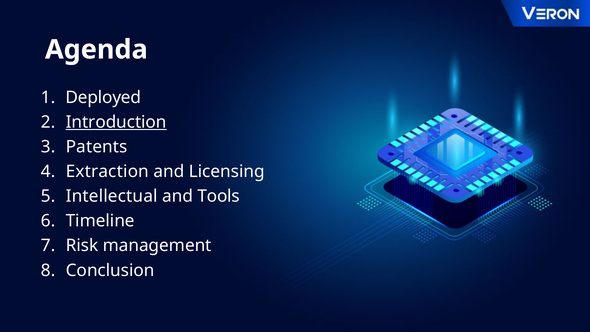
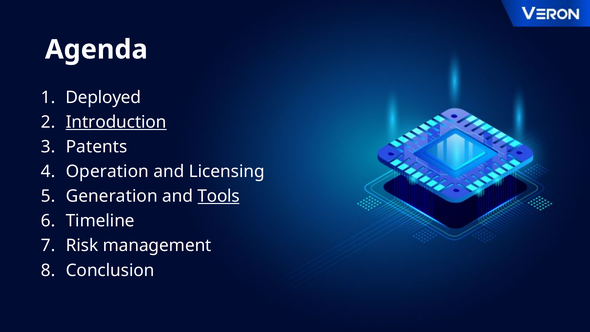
Extraction: Extraction -> Operation (107, 171)
Intellectual: Intellectual -> Generation (112, 196)
Tools underline: none -> present (219, 196)
